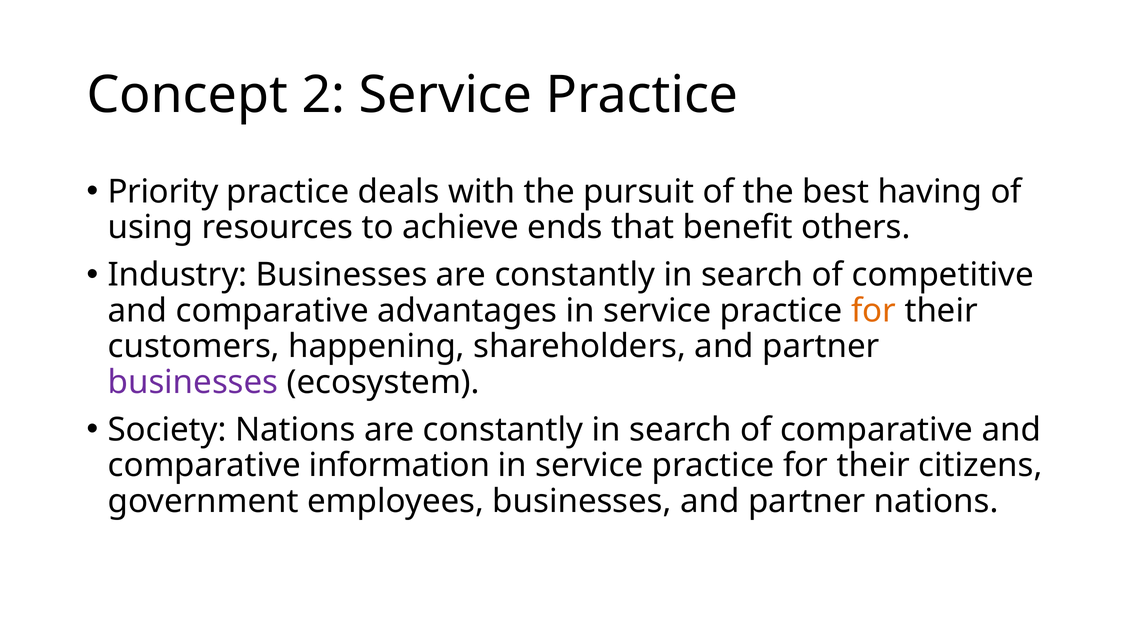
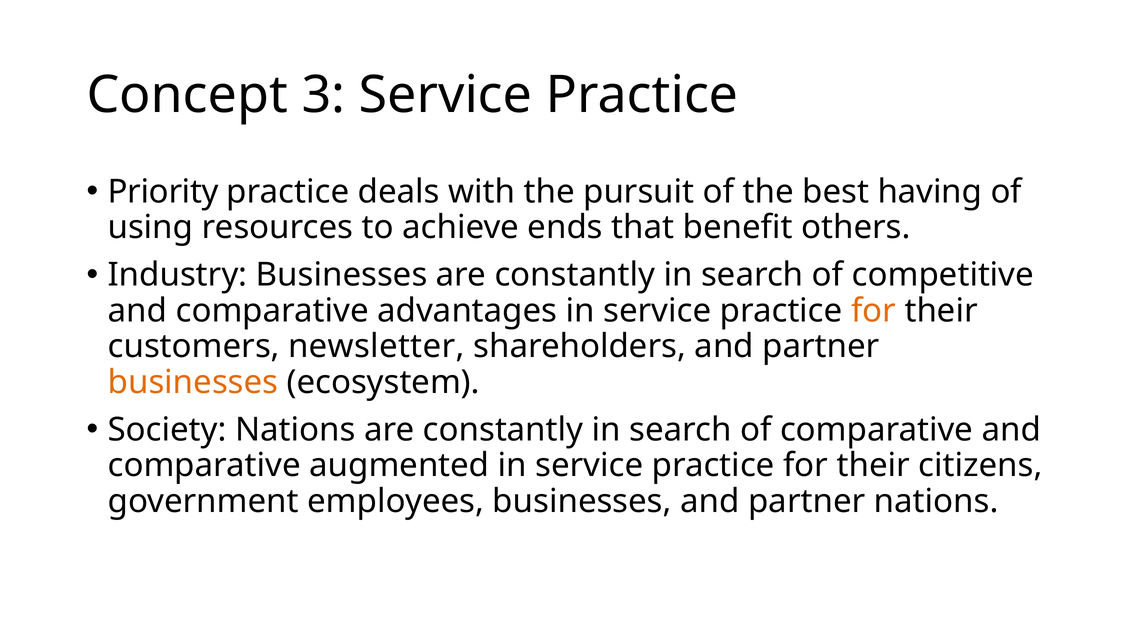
2: 2 -> 3 (323, 95)
happening: happening -> newsletter (376, 347)
businesses colour: purple -> orange (193, 383)
information: information -> augmented (399, 466)
